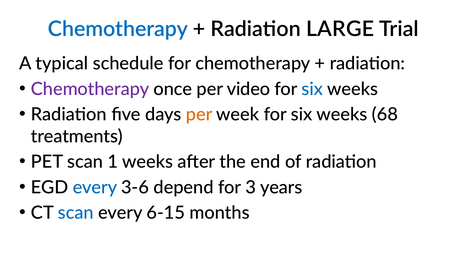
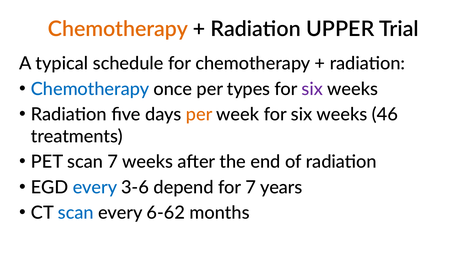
Chemotherapy colour: blue -> orange (118, 29)
LARGE: LARGE -> UPPER (340, 29)
Chemotherapy colour: purple -> blue (90, 89)
video: video -> types (249, 89)
six colour: blue -> purple (312, 89)
68: 68 -> 46 (385, 115)
scan 1: 1 -> 7 (113, 162)
for 3: 3 -> 7 (251, 188)
6-15: 6-15 -> 6-62 (166, 213)
